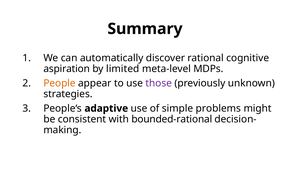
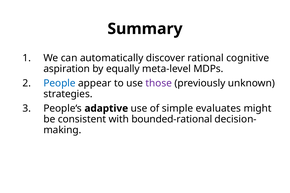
limited: limited -> equally (123, 69)
People colour: orange -> blue (60, 83)
problems: problems -> evaluates (218, 109)
